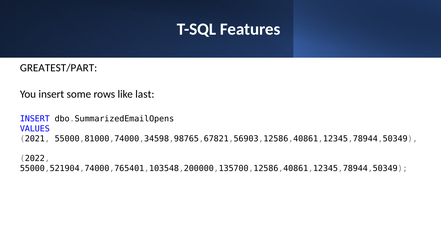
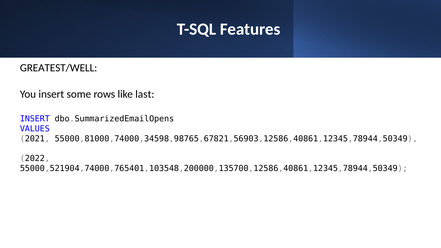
GREATEST/PART: GREATEST/PART -> GREATEST/WELL (59, 68)
